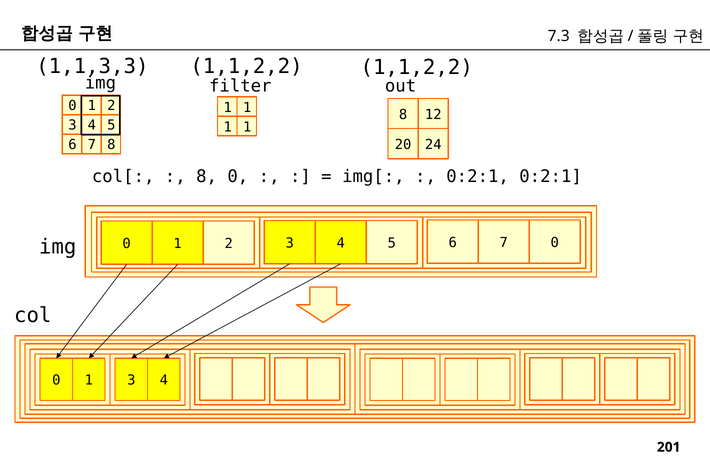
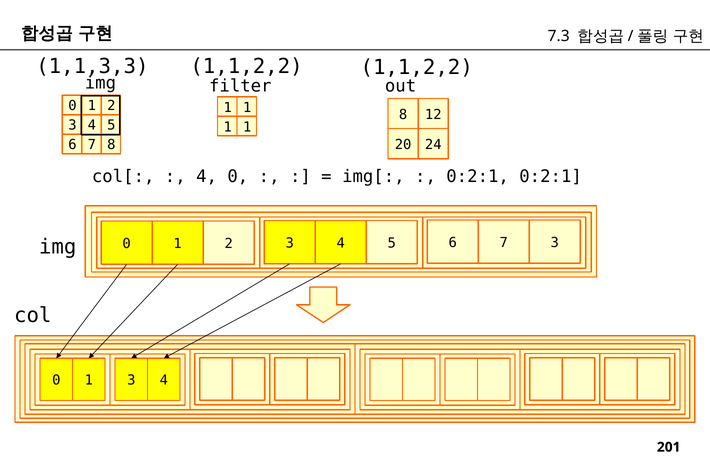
8: 8 -> 4 (207, 177)
7 0: 0 -> 3 (555, 243)
